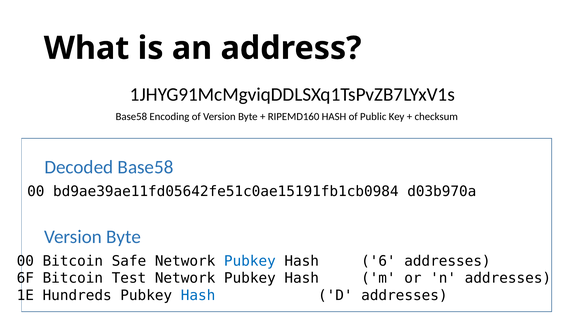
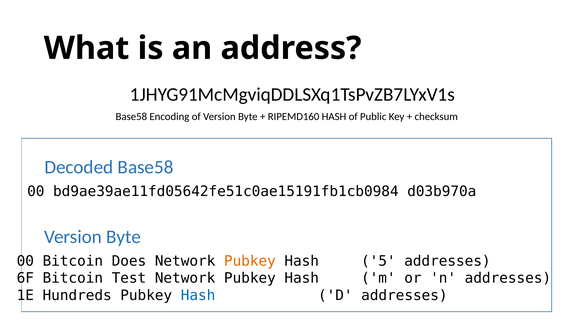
Safe: Safe -> Does (129, 261)
Pubkey colour: blue -> orange (250, 261)
6: 6 -> 5 (378, 261)
